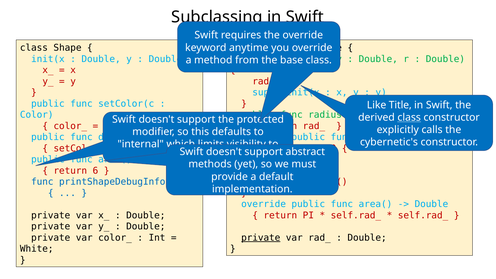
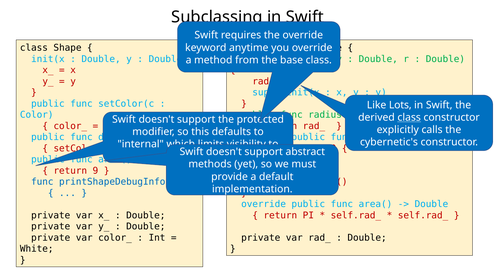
Title: Title -> Lots (400, 105)
6: 6 -> 9 (95, 171)
private underline: present -> none (261, 238)
